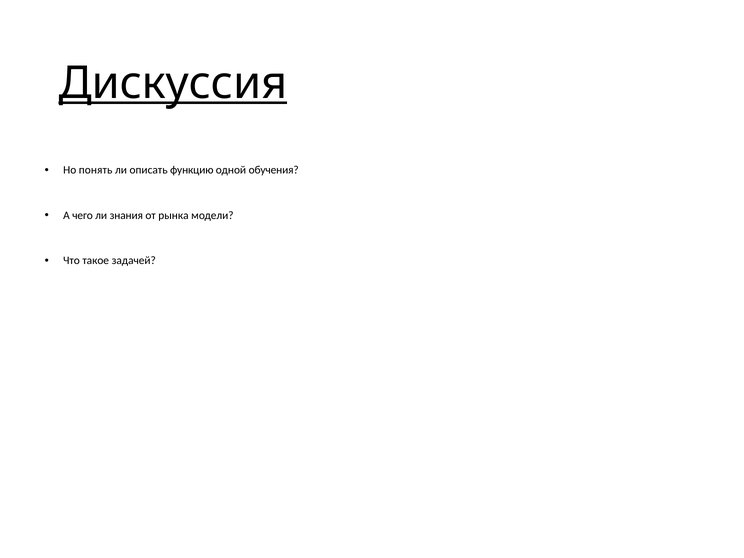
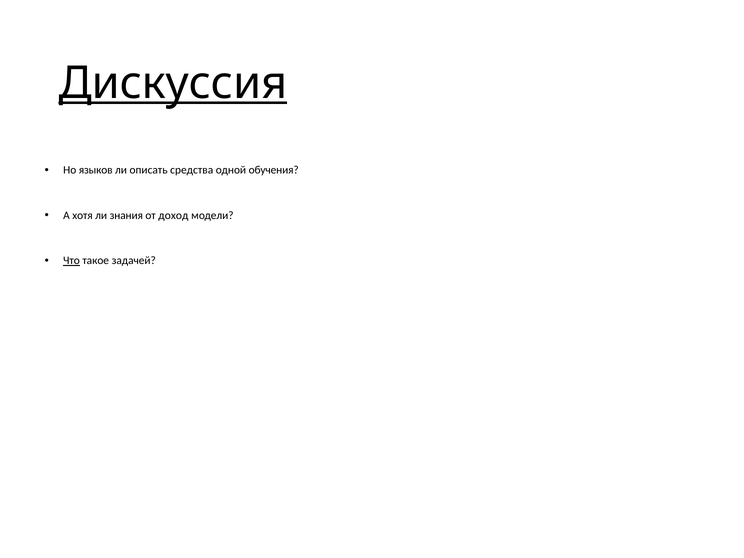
понять: понять -> языков (96, 170)
функцию: функцию -> средства (192, 170)
чего: чего -> хотя (83, 215)
рынка: рынка -> доход (173, 215)
Что underline: none -> present (72, 261)
